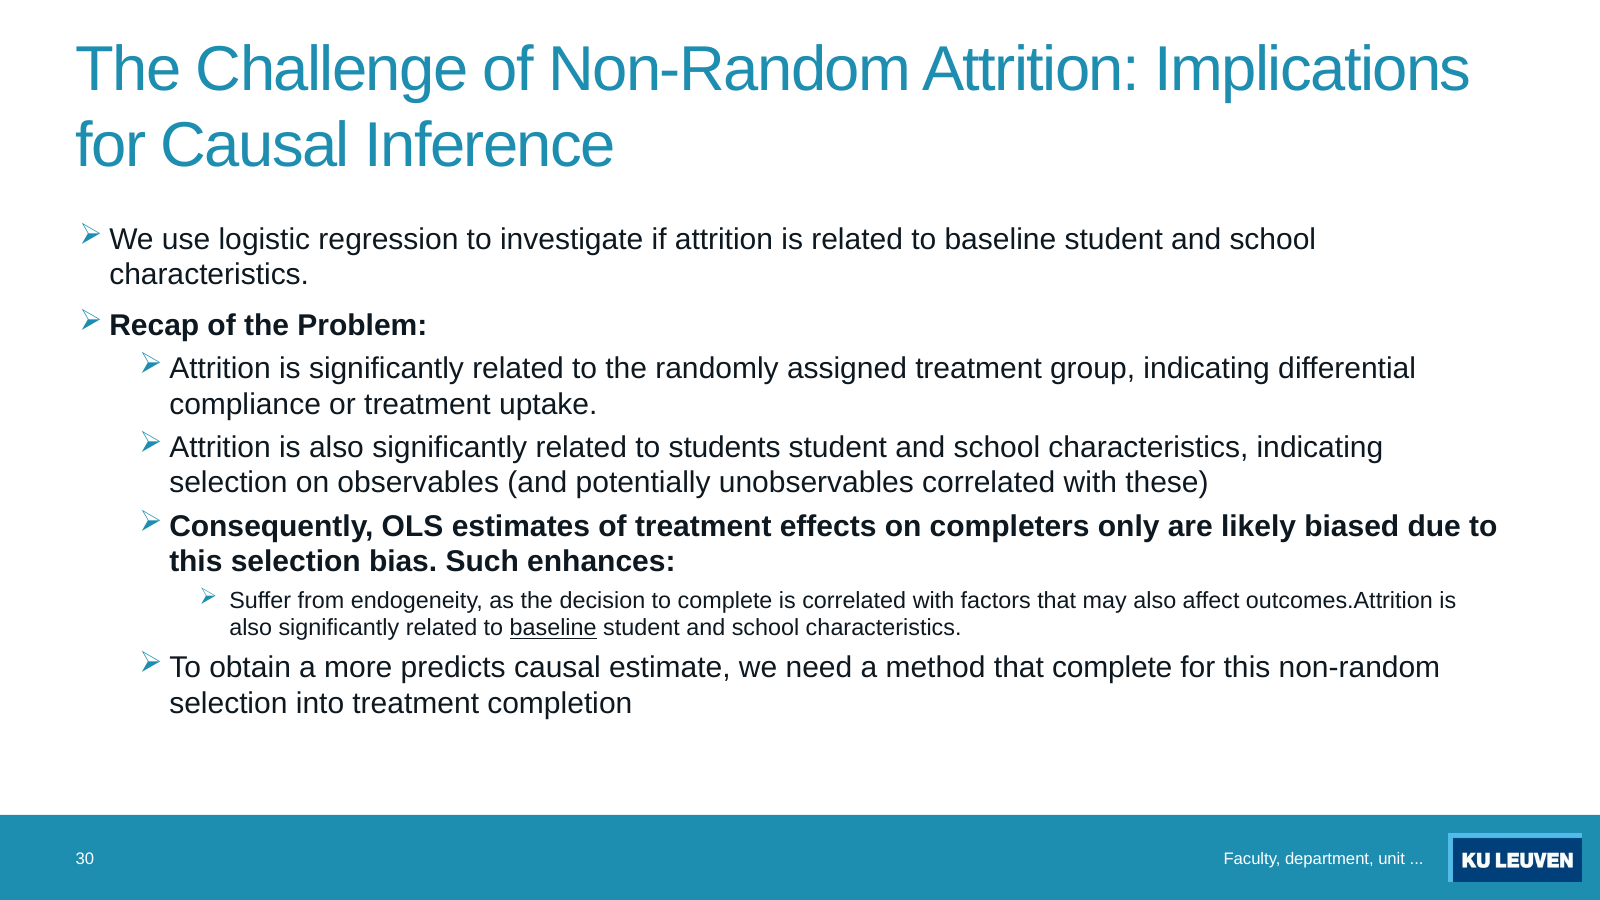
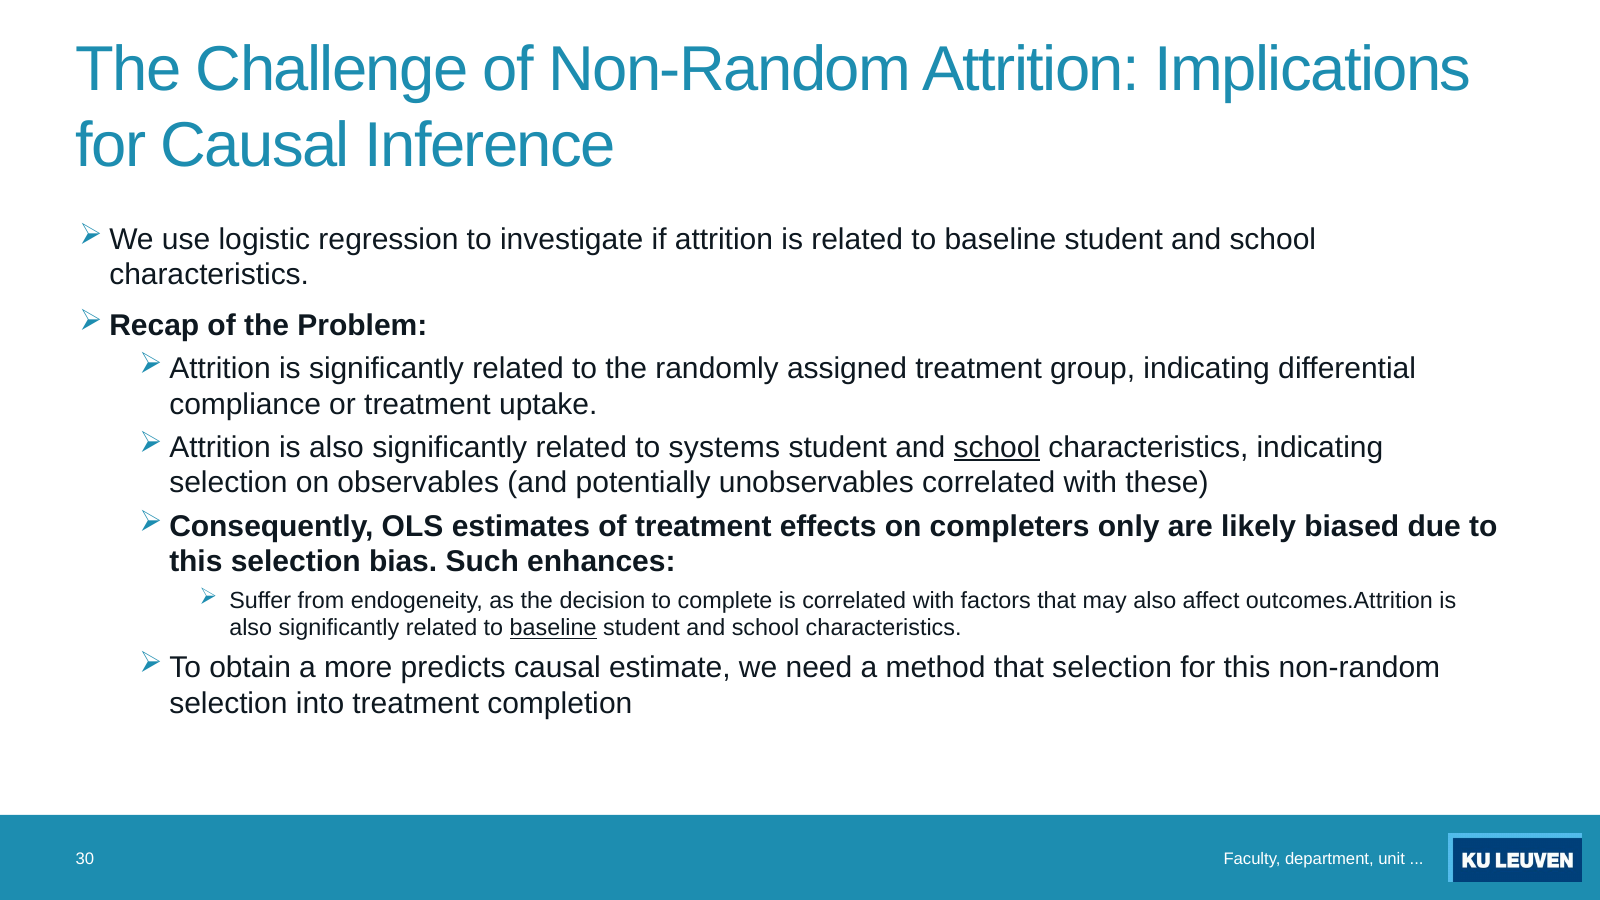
students: students -> systems (724, 447)
school underline: none -> present (997, 447)
that complete: complete -> selection (1112, 668)
